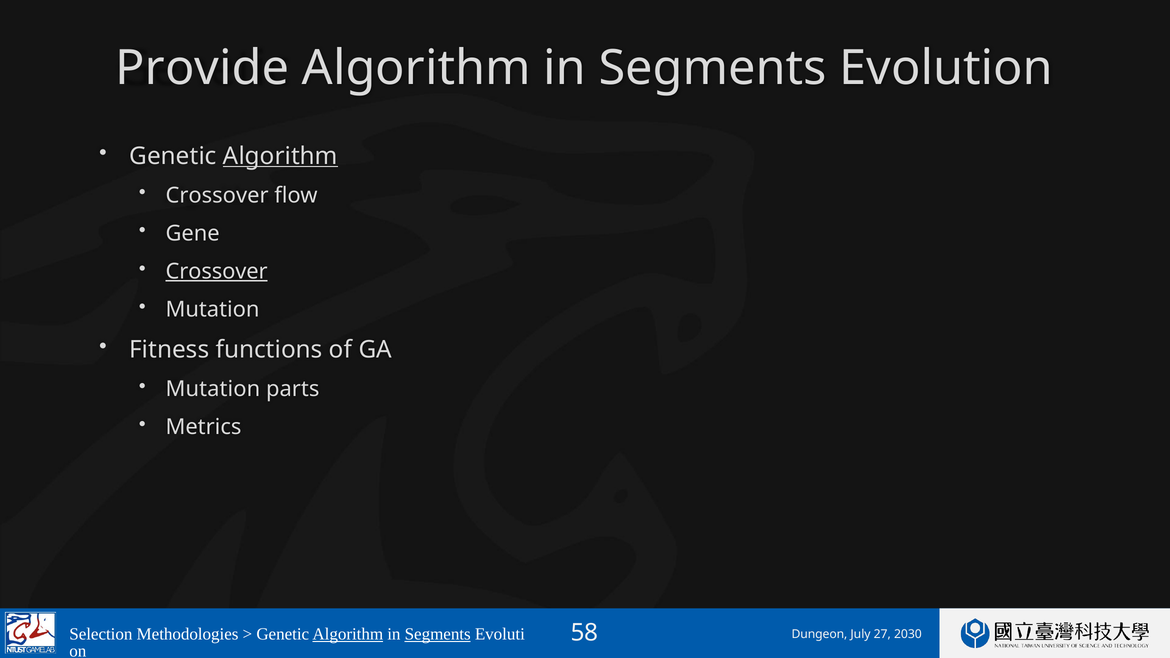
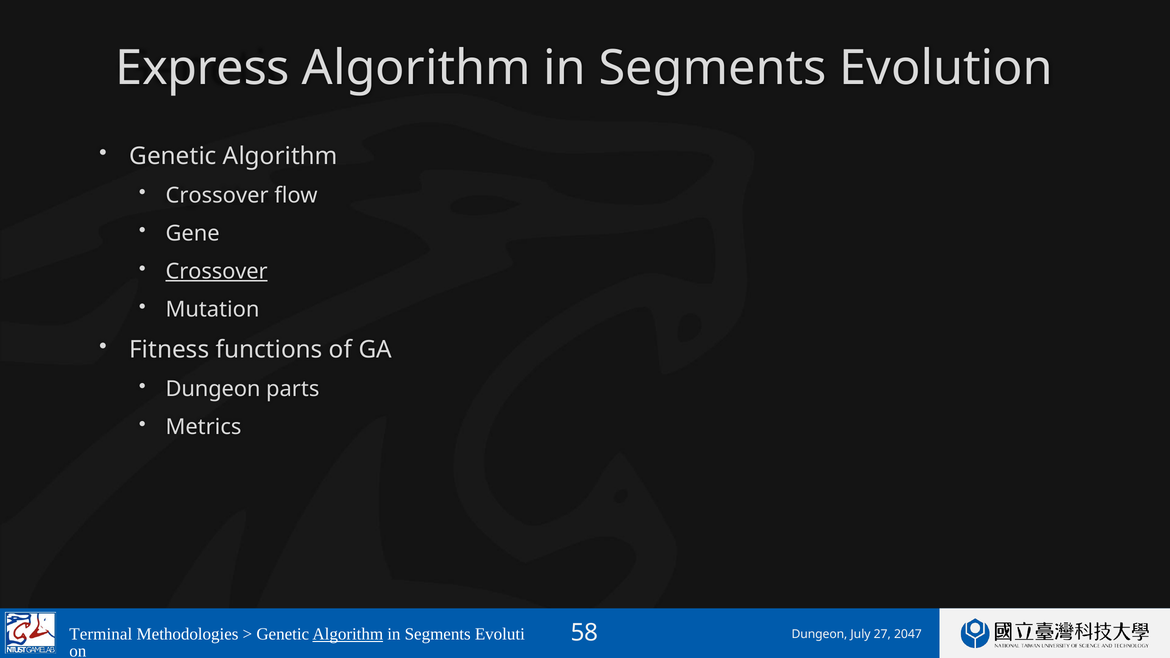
Provide: Provide -> Express (203, 68)
Algorithm underline: present -> none (280, 156)
Mutation: Mutation -> Dungeon (213, 389)
Selection: Selection -> Terminal (101, 634)
Segments underline: present -> none (438, 634)
2030: 2030 -> 2047 (908, 634)
